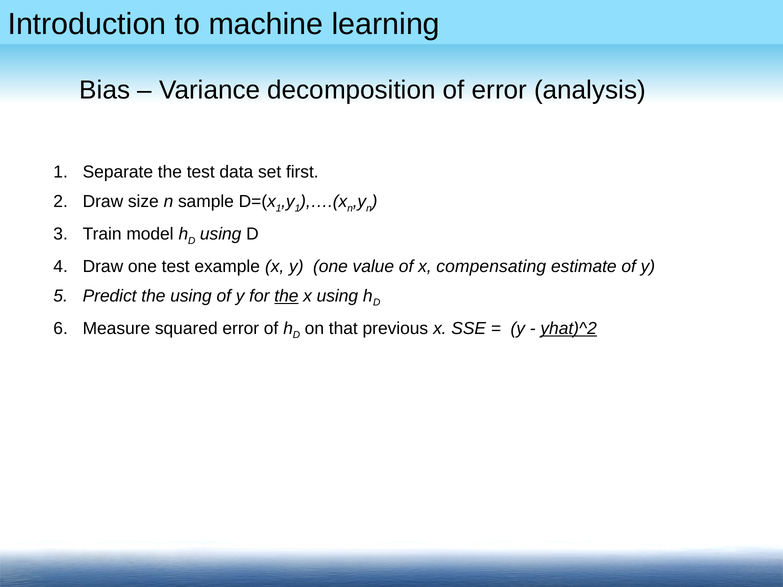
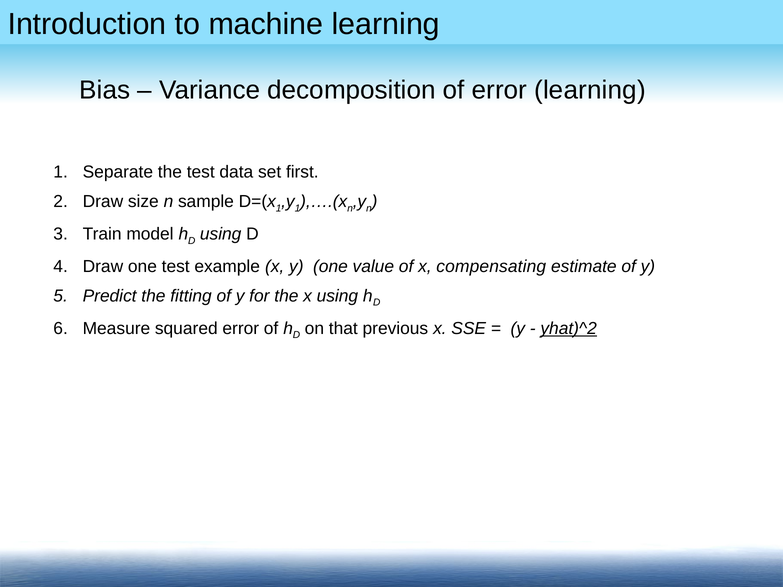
error analysis: analysis -> learning (590, 90)
the using: using -> fitting (191, 296)
the underline: present -> none (286, 296)
